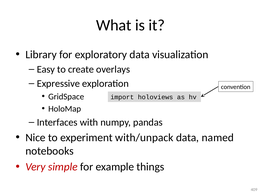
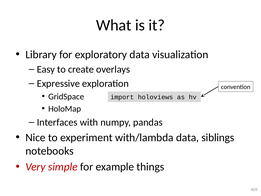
with/unpack: with/unpack -> with/lambda (144, 137)
named: named -> siblings (218, 137)
